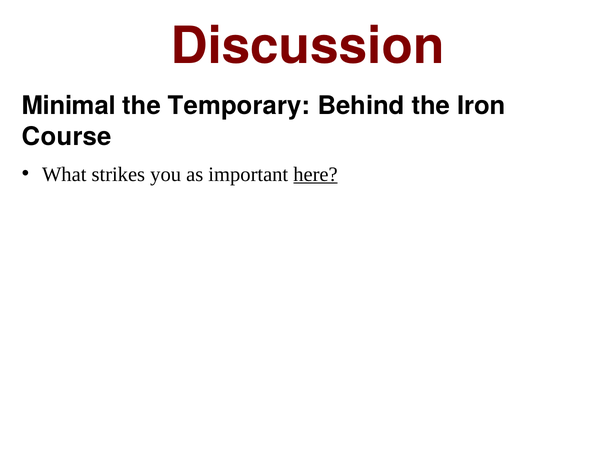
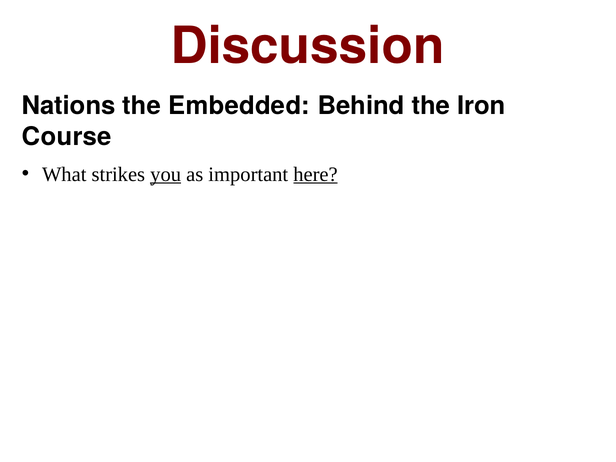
Minimal: Minimal -> Nations (69, 106)
Temporary: Temporary -> Embedded (239, 106)
you underline: none -> present (166, 174)
